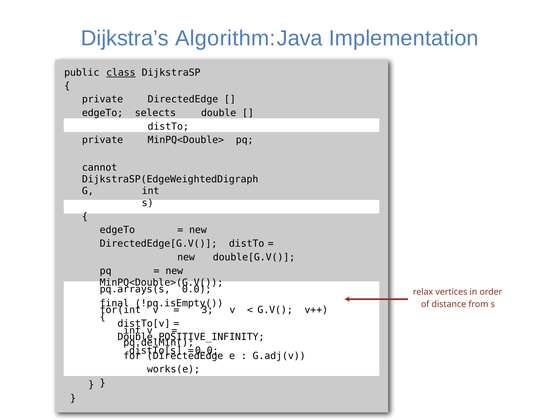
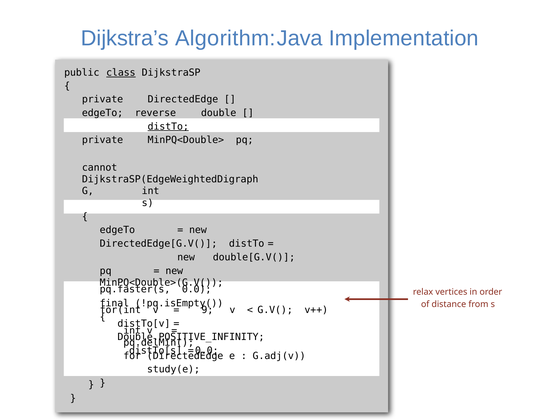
selects: selects -> reverse (155, 113)
distTo underline: none -> present (168, 127)
pq.arrays(s: pq.arrays(s -> pq.faster(s (135, 289)
3: 3 -> 9 (207, 310)
works(e: works(e -> study(e (173, 369)
